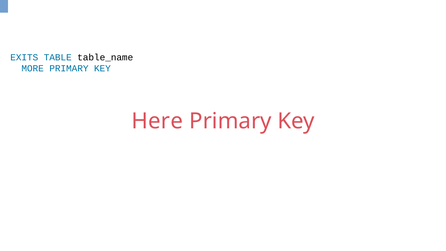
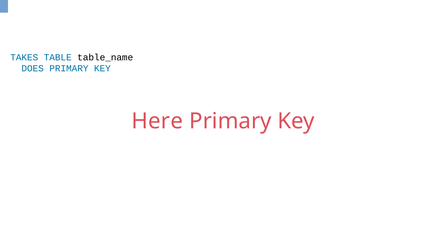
EXITS: EXITS -> TAKES (24, 57)
MORE: MORE -> DOES (33, 69)
